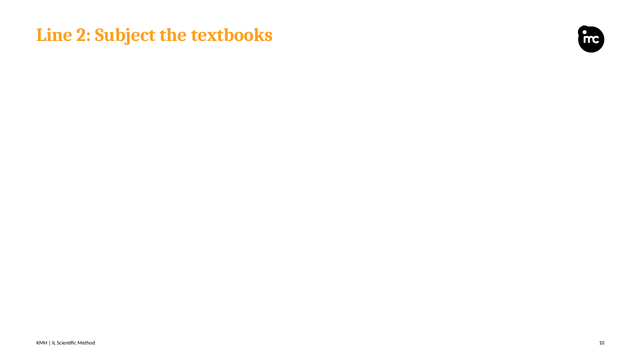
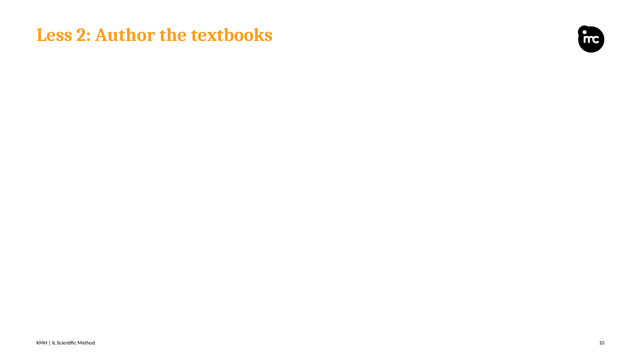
Line: Line -> Less (54, 35)
Subject: Subject -> Author (125, 35)
